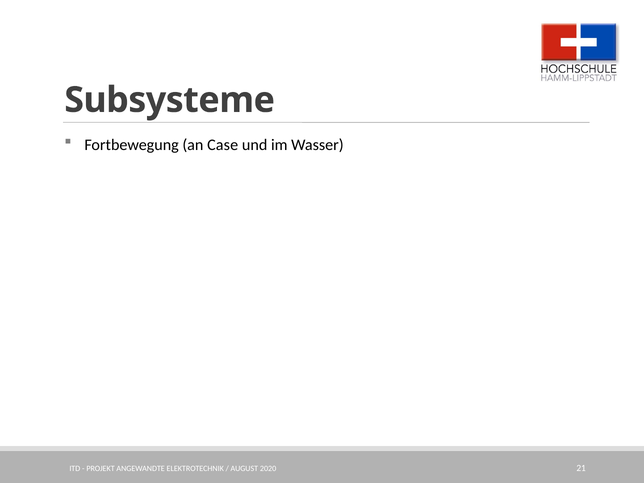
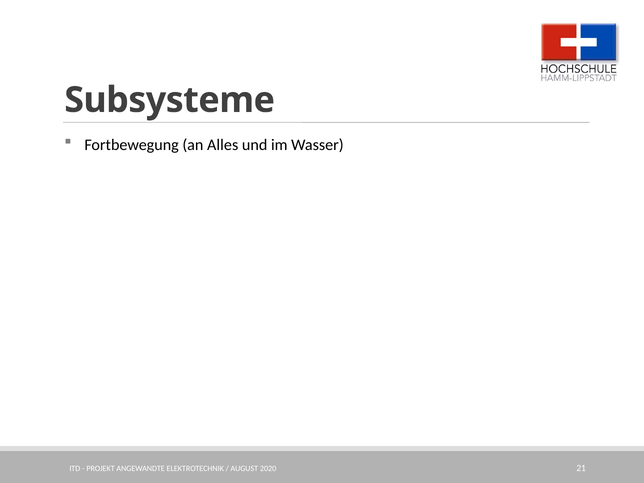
Case: Case -> Alles (223, 145)
